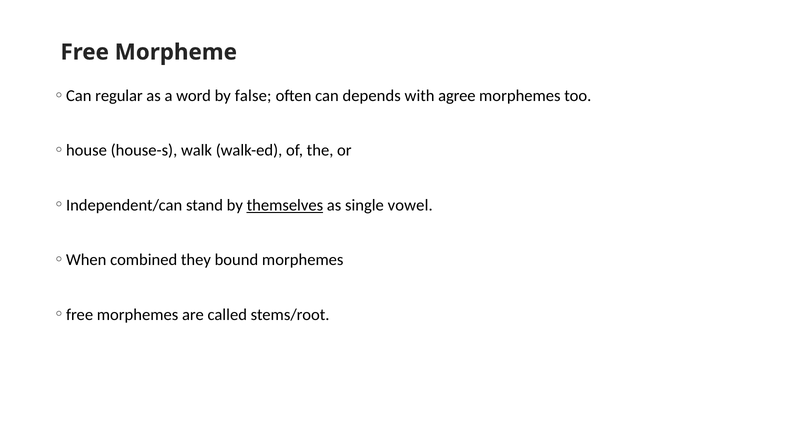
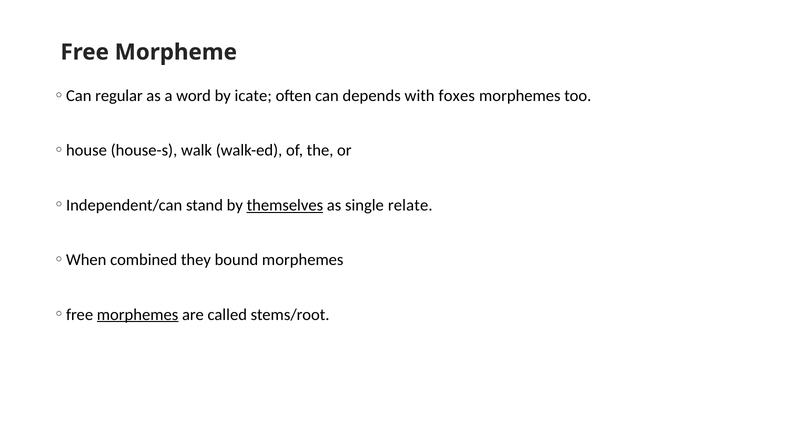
false: false -> icate (253, 96)
agree: agree -> foxes (457, 96)
vowel: vowel -> relate (410, 205)
morphemes underline: none -> present (138, 315)
